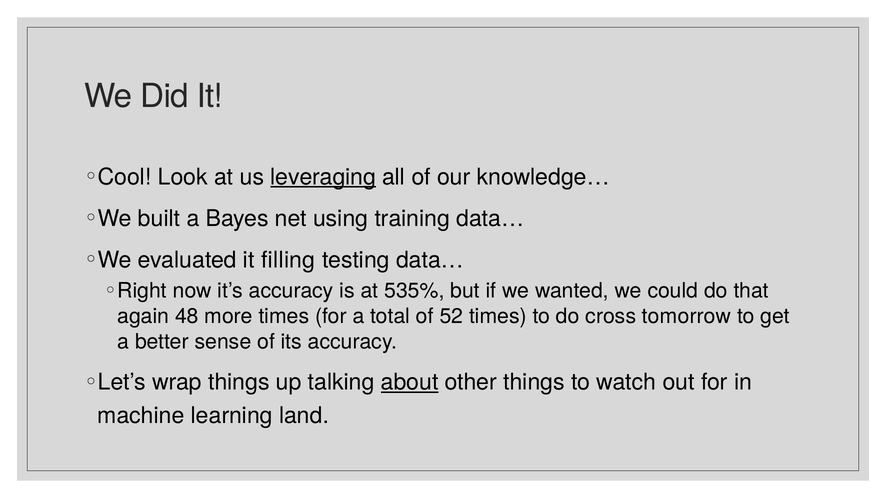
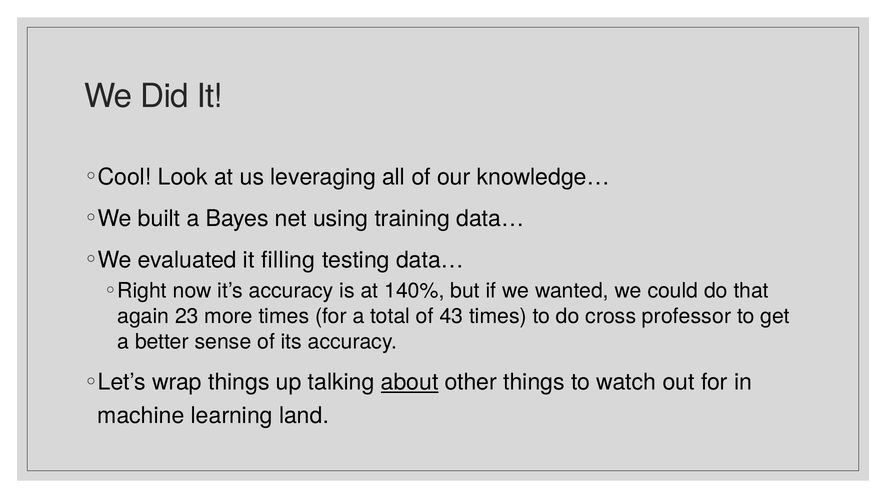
leveraging underline: present -> none (323, 177)
535%: 535% -> 140% (414, 291)
48: 48 -> 23 (187, 317)
52: 52 -> 43 (451, 317)
tomorrow: tomorrow -> professor (687, 317)
